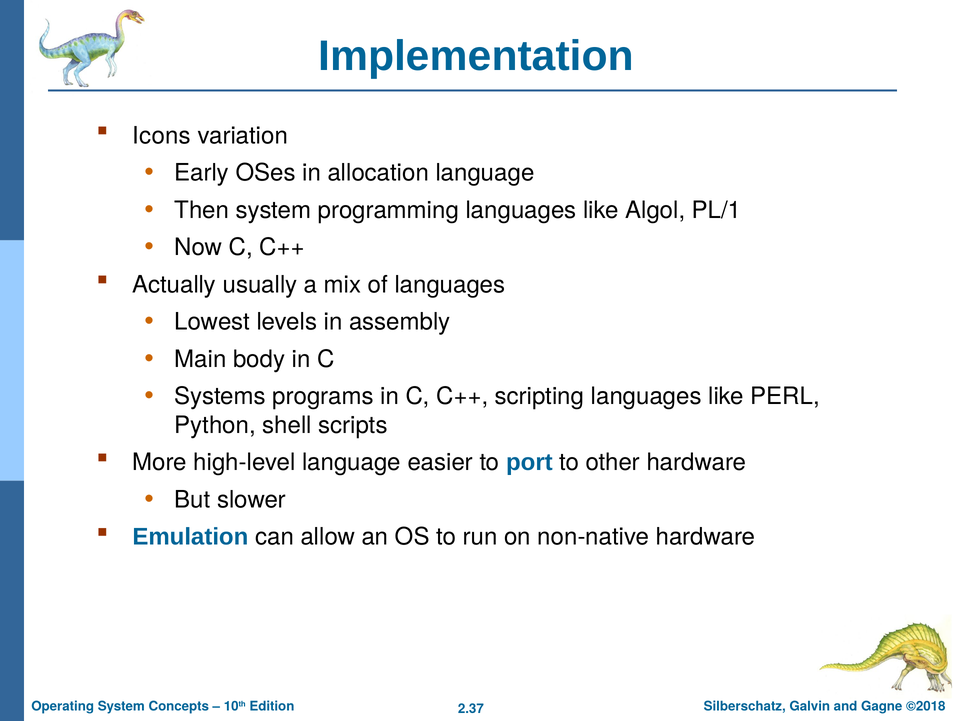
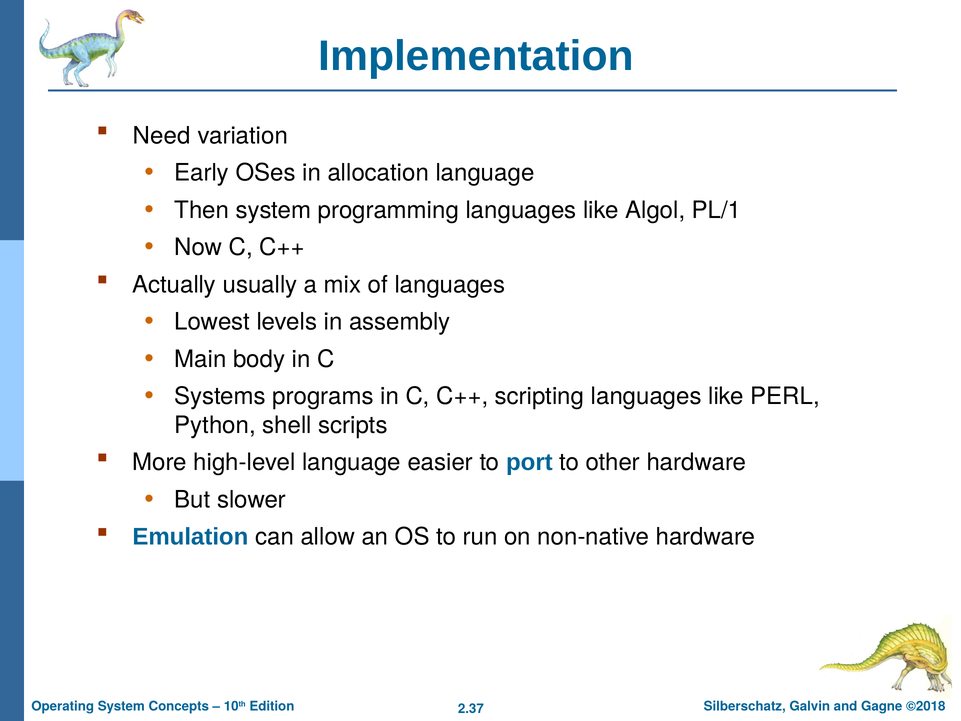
Icons: Icons -> Need (162, 136)
